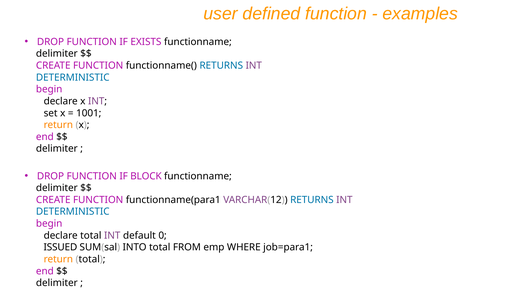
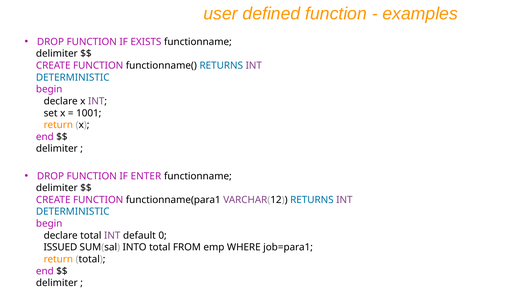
BLOCK: BLOCK -> ENTER (146, 176)
